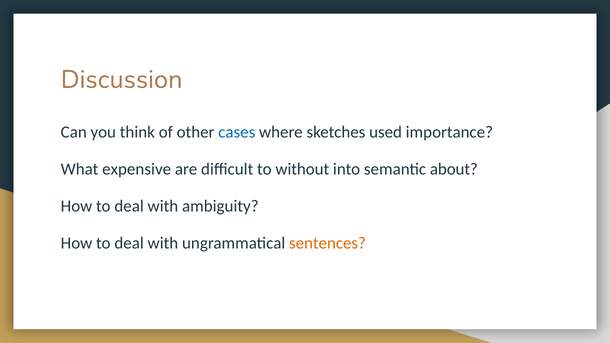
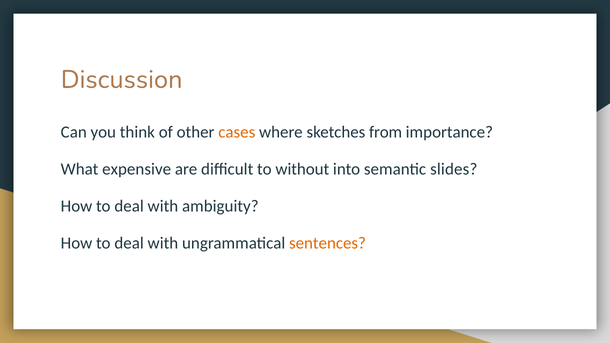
cases colour: blue -> orange (237, 132)
used: used -> from (386, 132)
about: about -> slides (454, 169)
